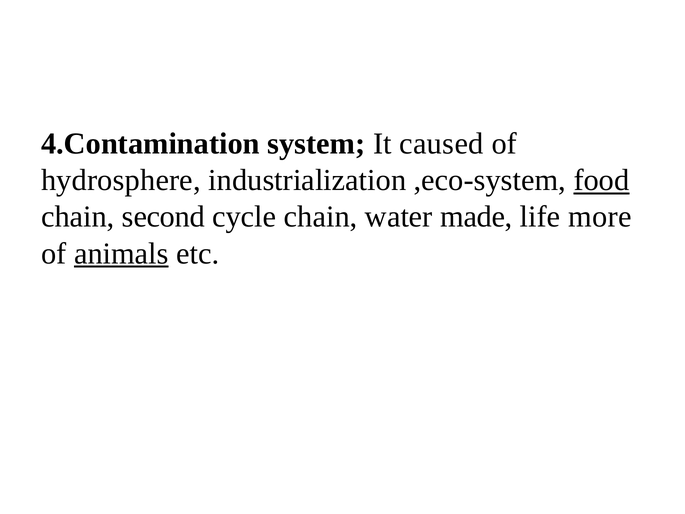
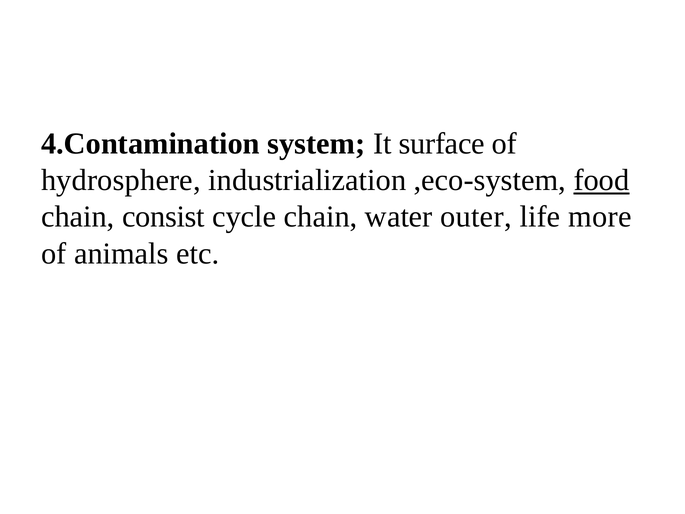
caused: caused -> surface (442, 144)
second: second -> consist (163, 217)
made: made -> outer (476, 217)
animals underline: present -> none (121, 253)
